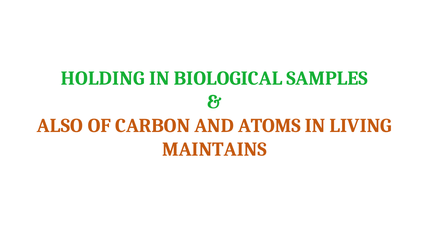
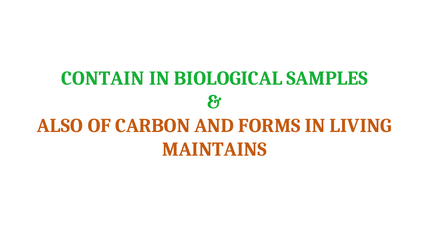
HOLDING: HOLDING -> CONTAIN (103, 78)
ATOMS: ATOMS -> FORMS (269, 125)
